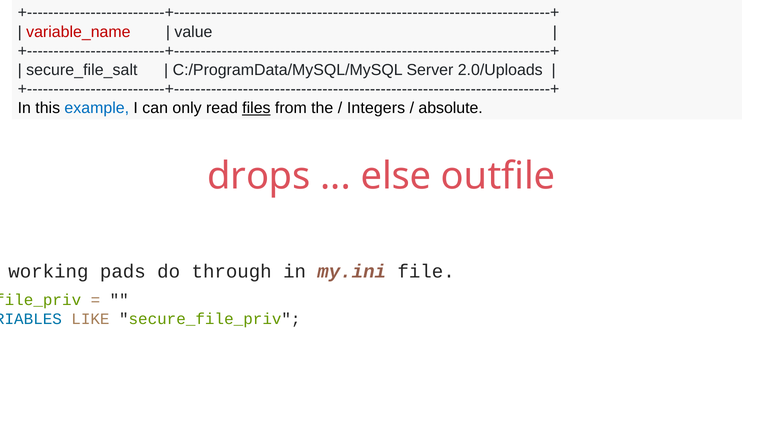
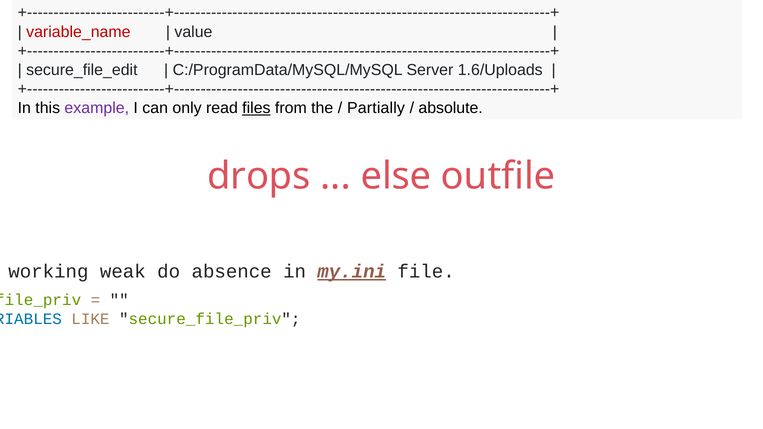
secure_file_salt: secure_file_salt -> secure_file_edit (82, 70)
2.0/Uploads: 2.0/Uploads -> 1.6/Uploads (500, 70)
example colour: blue -> purple (97, 108)
Integers: Integers -> Partially (376, 108)
pads: pads -> weak (123, 272)
through: through -> absence (232, 272)
my.ini underline: none -> present (352, 272)
